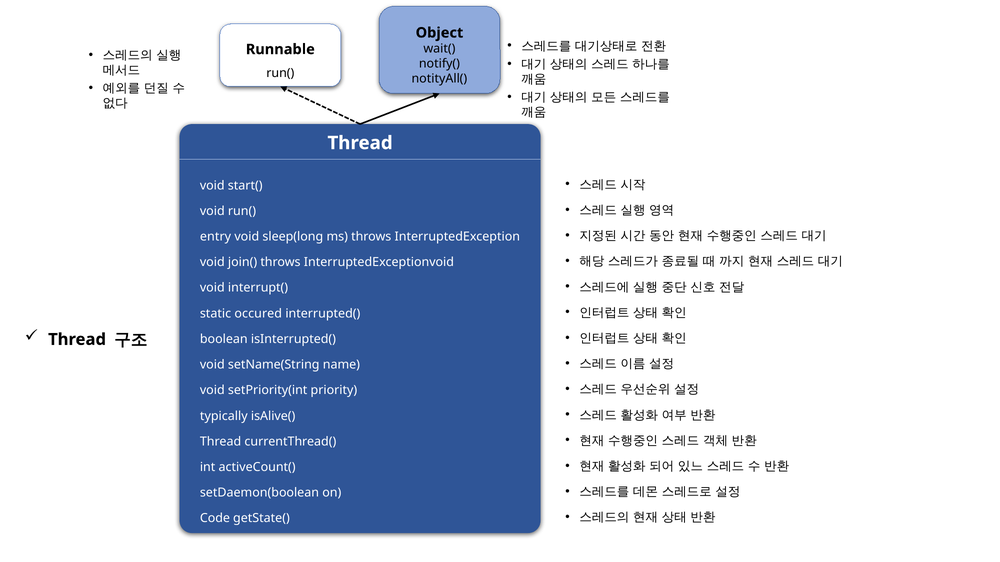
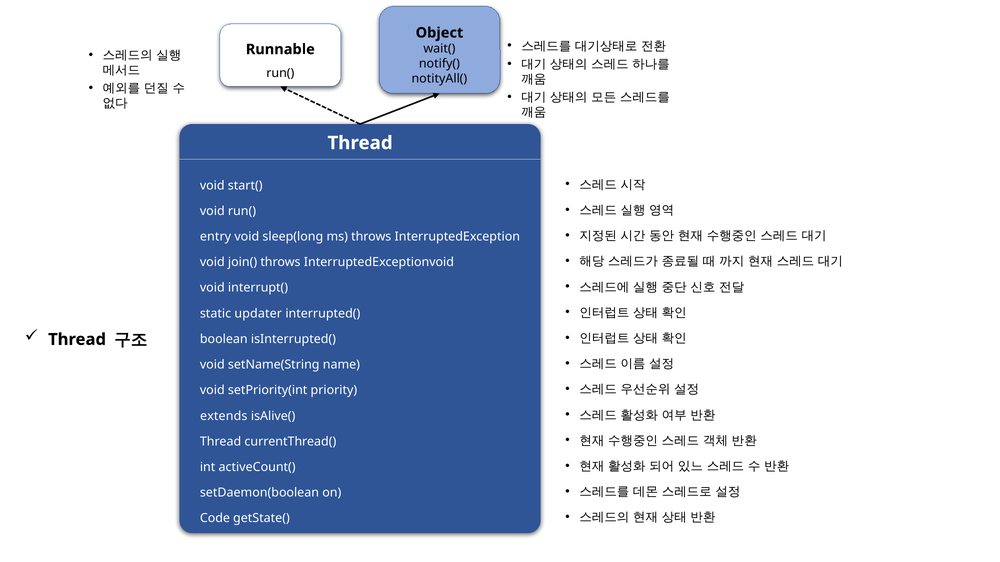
occured: occured -> updater (258, 314)
typically: typically -> extends (224, 416)
